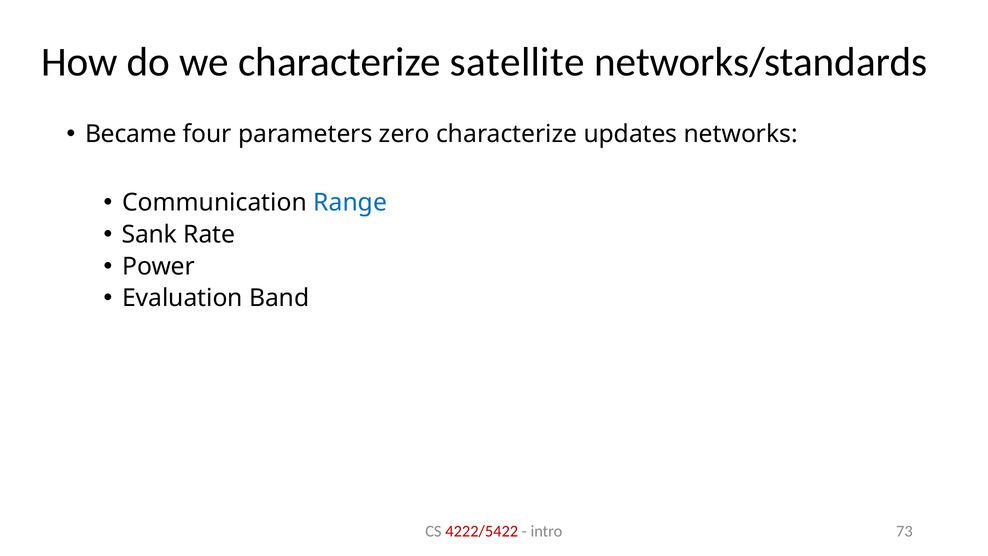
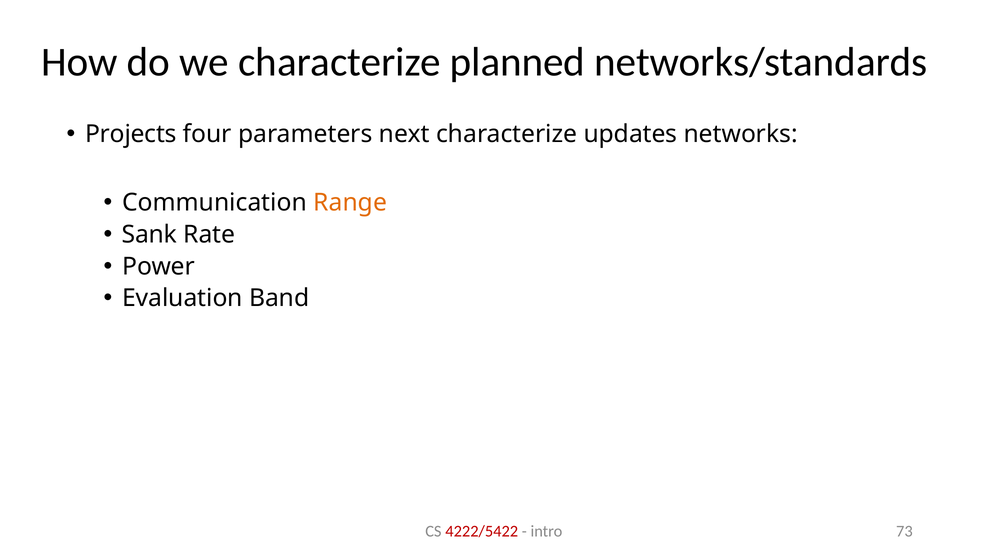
satellite: satellite -> planned (517, 62)
Became: Became -> Projects (131, 134)
zero: zero -> next (404, 134)
Range colour: blue -> orange (350, 203)
